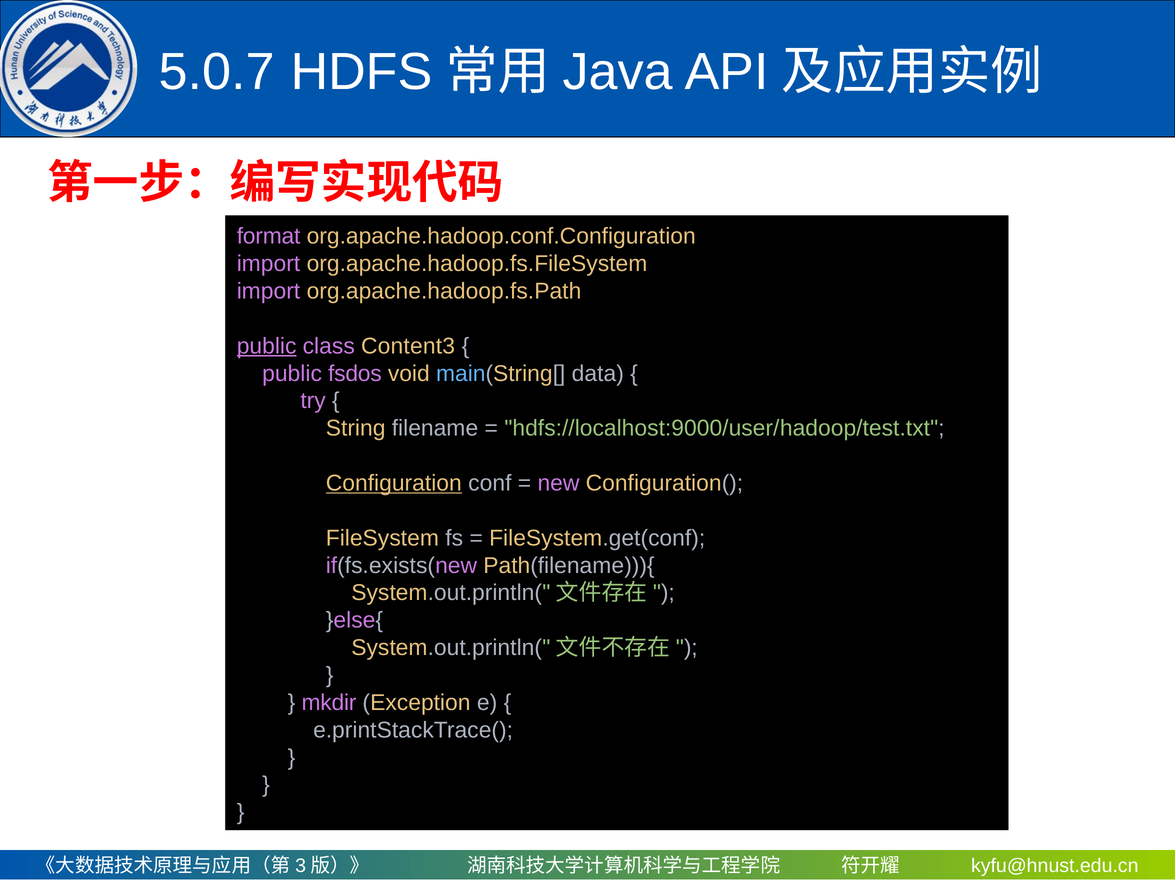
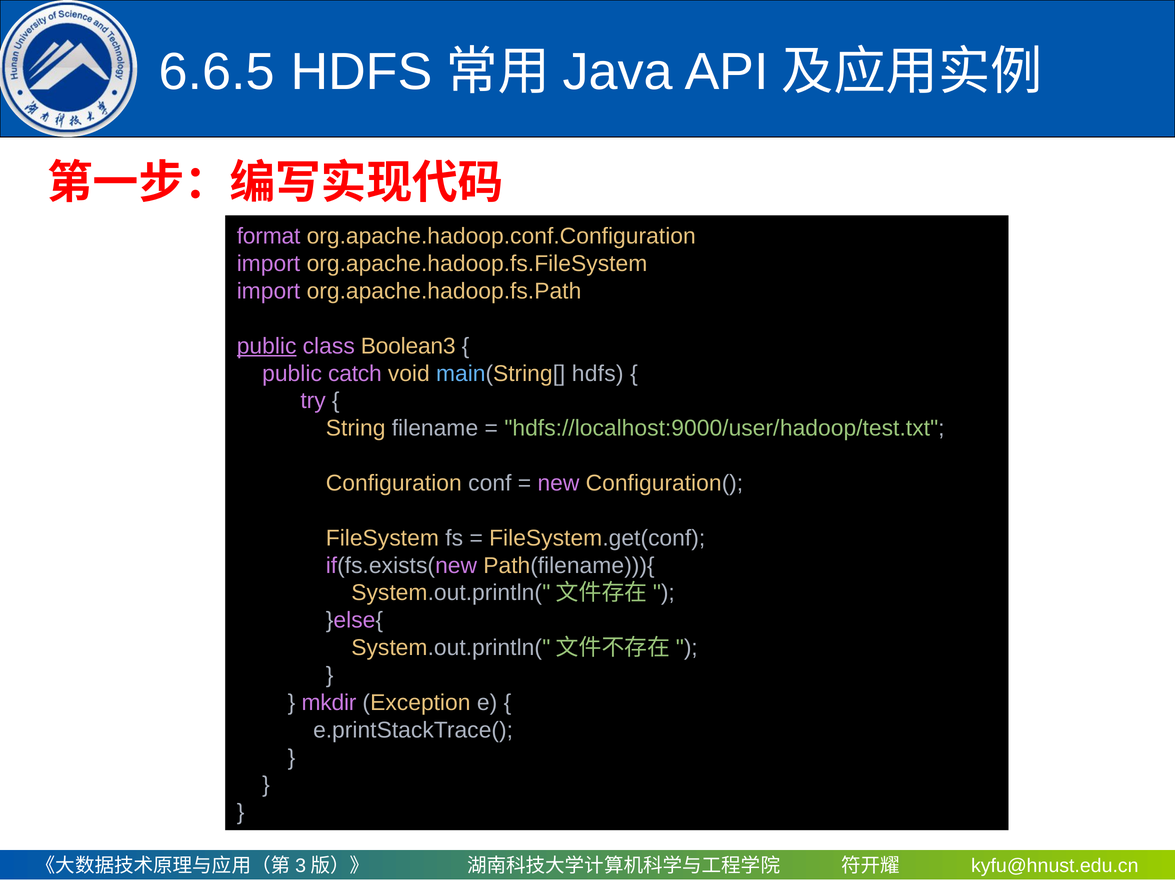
5.0.7: 5.0.7 -> 6.6.5 (217, 72)
Content3: Content3 -> Boolean3 (408, 346)
fsdos: fsdos -> catch (355, 374)
main(String[ data: data -> hdfs (598, 374)
Configuration underline: present -> none (394, 483)
